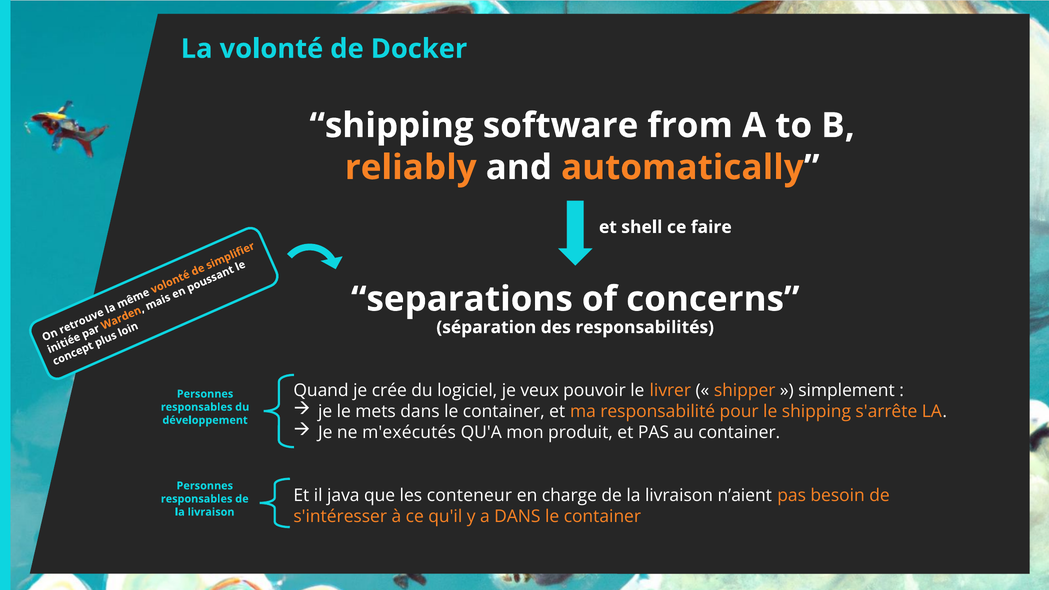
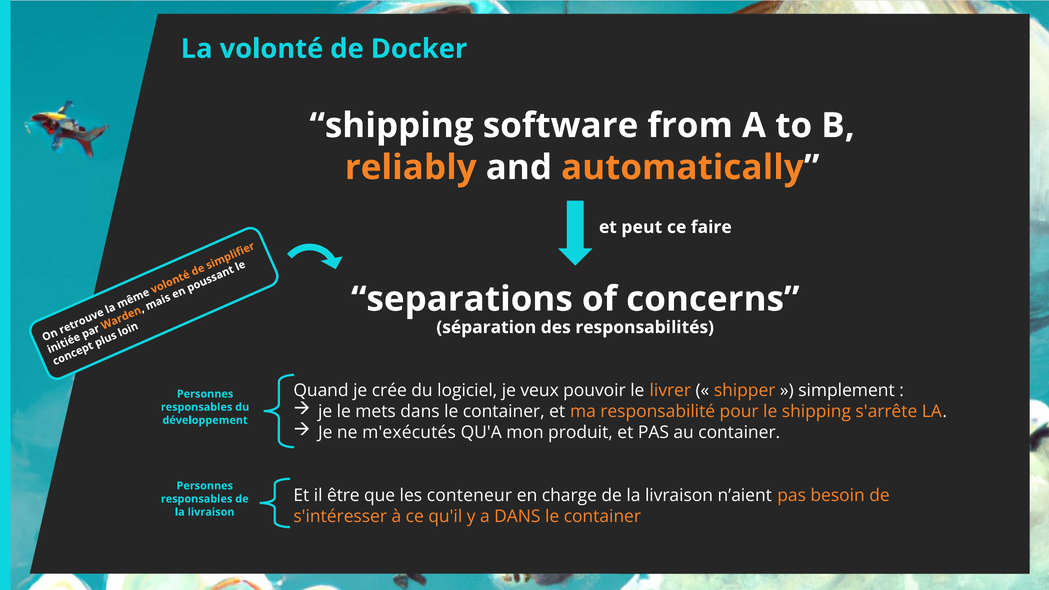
shell: shell -> peut (642, 227)
java: java -> être (343, 495)
